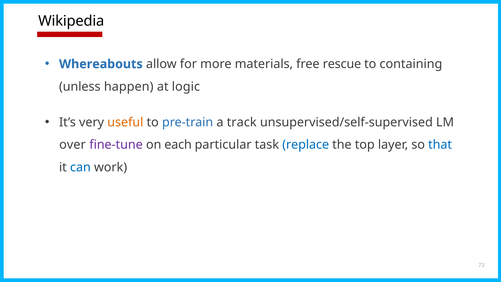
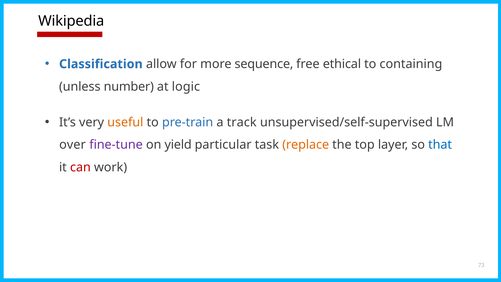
Whereabouts: Whereabouts -> Classification (101, 64)
materials: materials -> sequence (264, 64)
rescue: rescue -> ethical (342, 64)
happen: happen -> number (129, 87)
each: each -> yield (178, 145)
replace colour: blue -> orange (306, 145)
can colour: blue -> red (80, 167)
